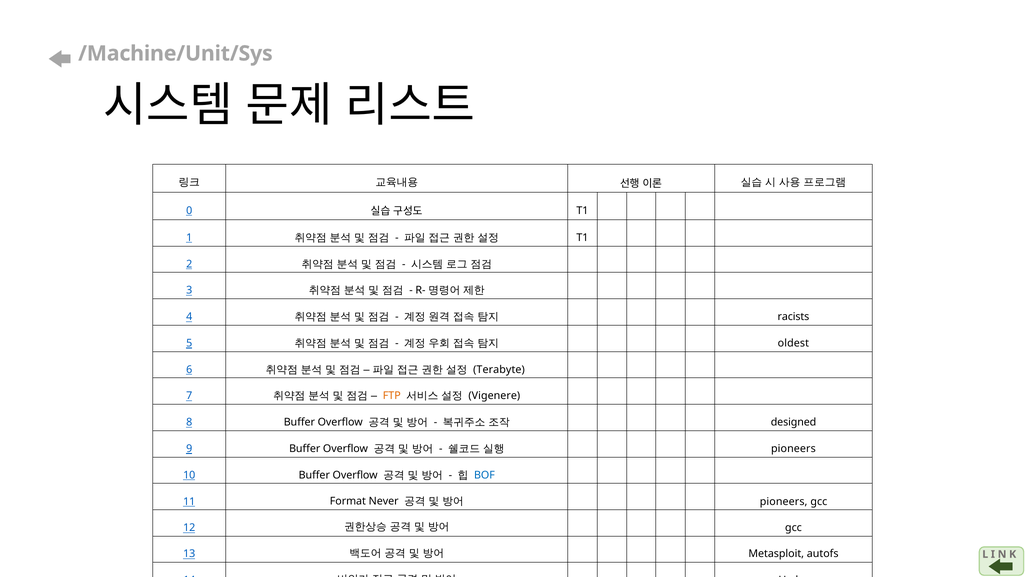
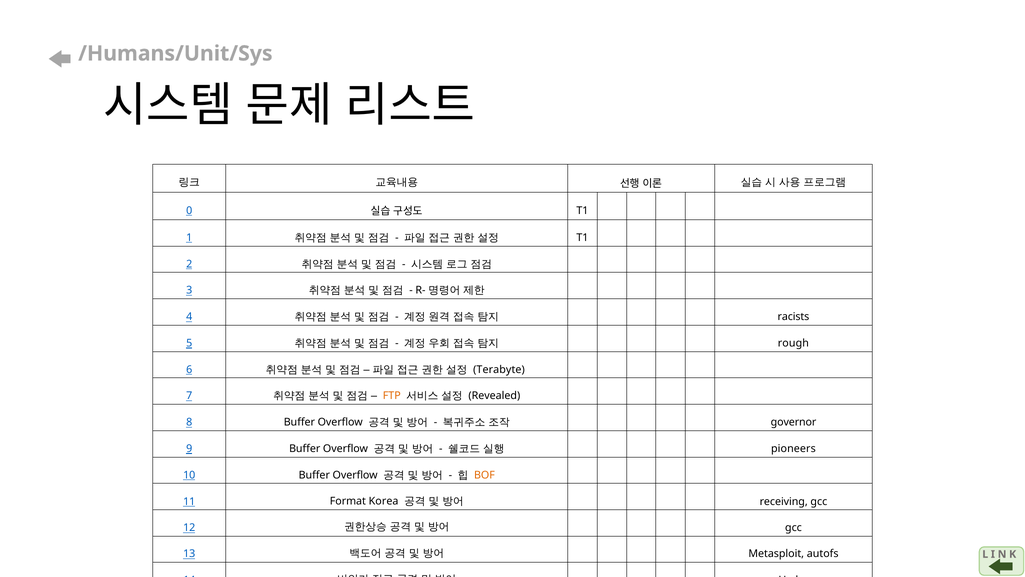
/Machine/Unit/Sys: /Machine/Unit/Sys -> /Humans/Unit/Sys (175, 53)
oldest: oldest -> rough (793, 343)
Vigenere: Vigenere -> Revealed (494, 396)
designed: designed -> governor (794, 422)
BOF colour: blue -> orange (484, 475)
Never: Never -> Korea (384, 501)
pioneers: pioneers -> receiving (784, 501)
